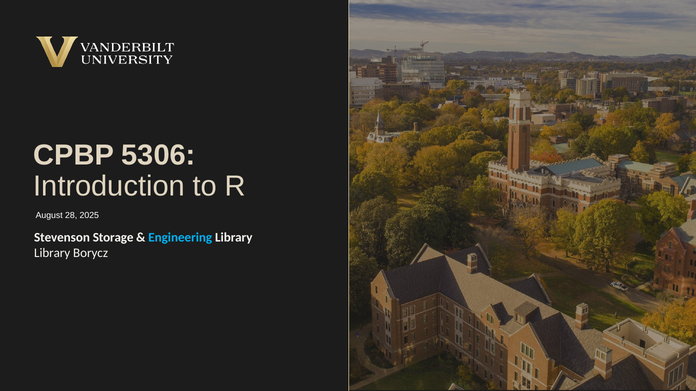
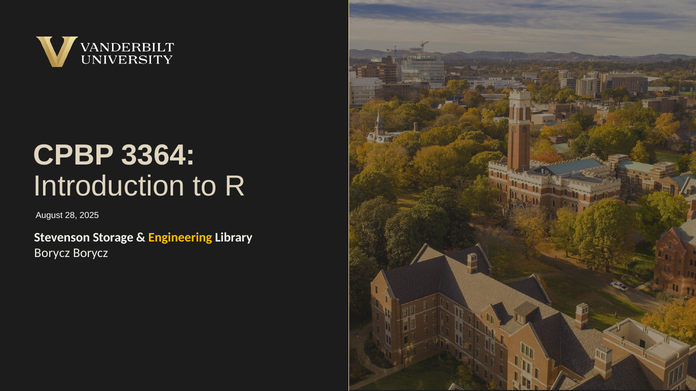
5306: 5306 -> 3364 (158, 155)
Engineering colour: light blue -> yellow (180, 238)
Library: Library -> Borycz (52, 253)
